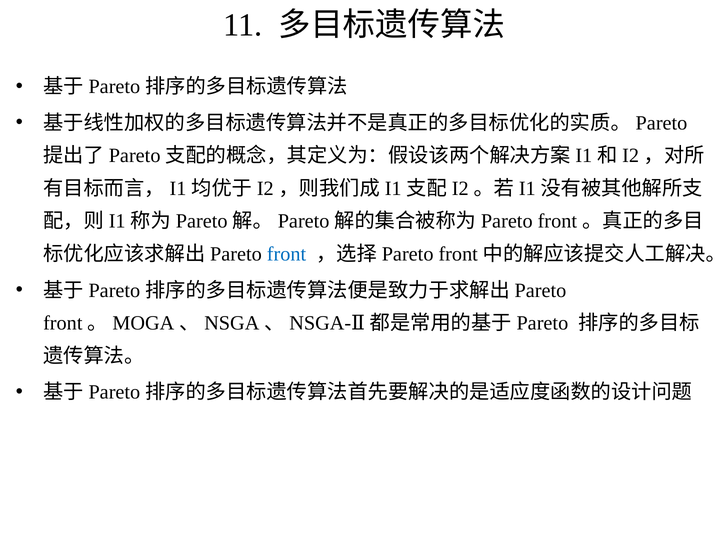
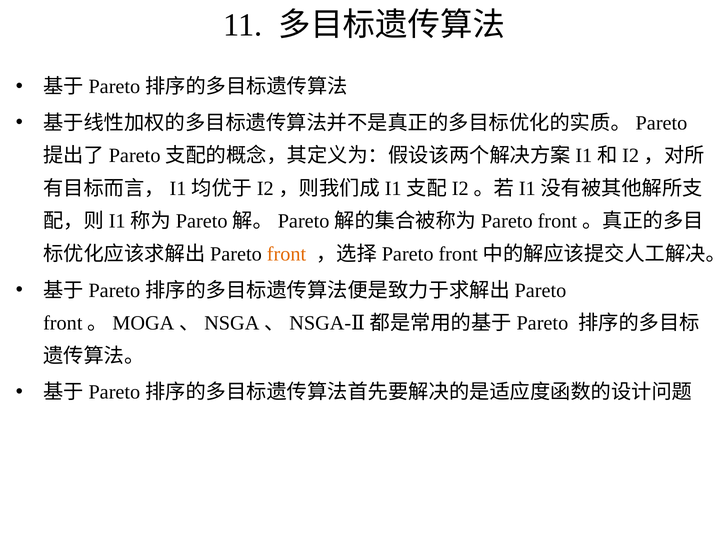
front colour: blue -> orange (286, 254)
